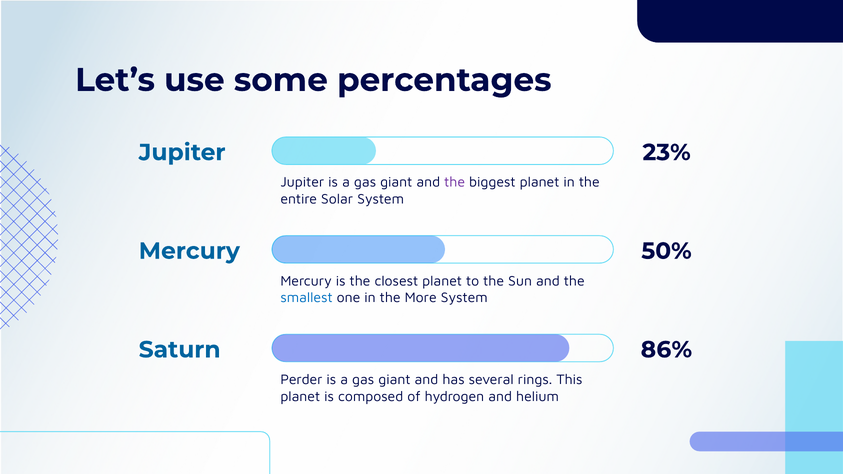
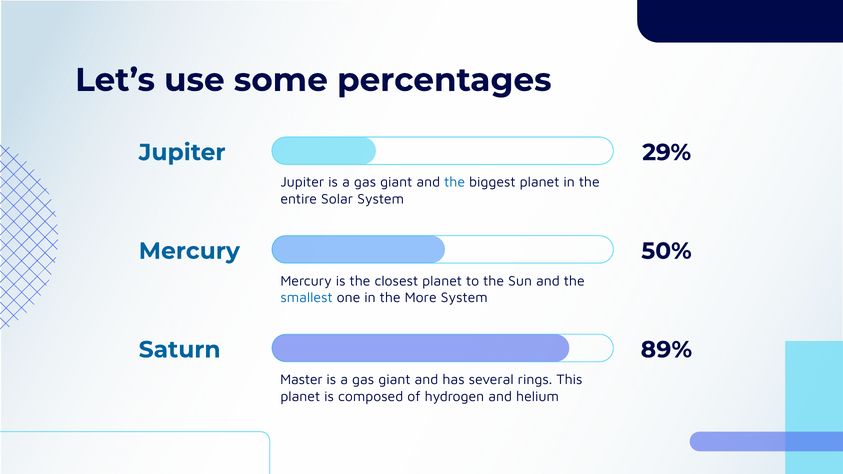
23%: 23% -> 29% (667, 153)
the colour: purple -> blue (455, 182)
86%: 86% -> 89% (666, 350)
Perder: Perder -> Master (301, 380)
